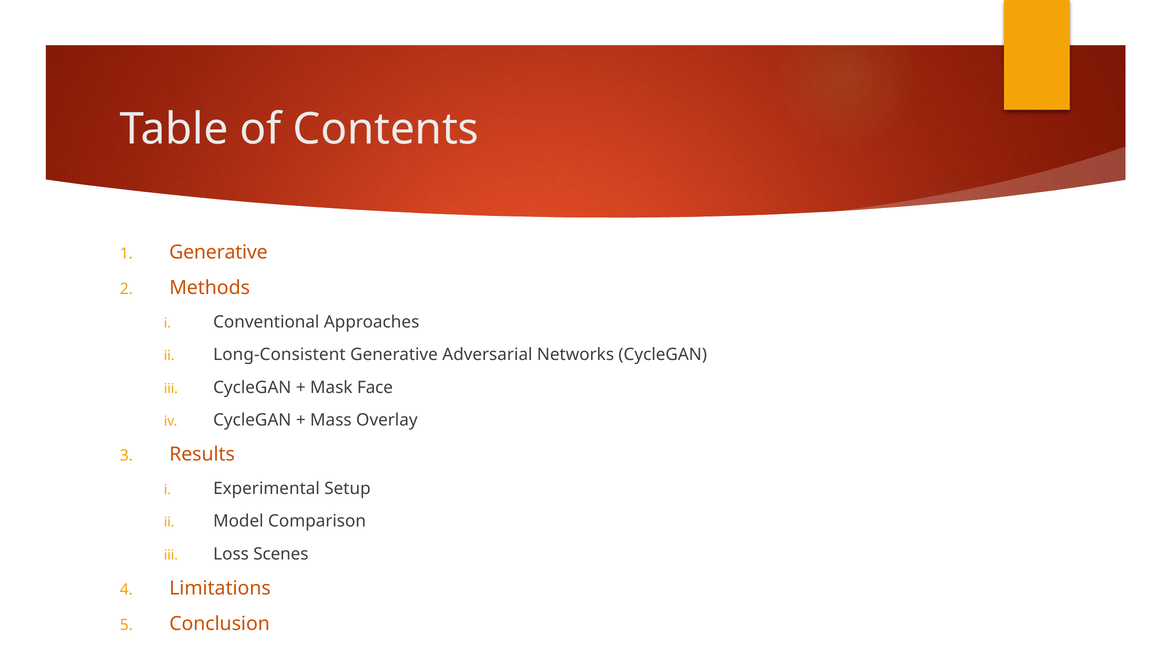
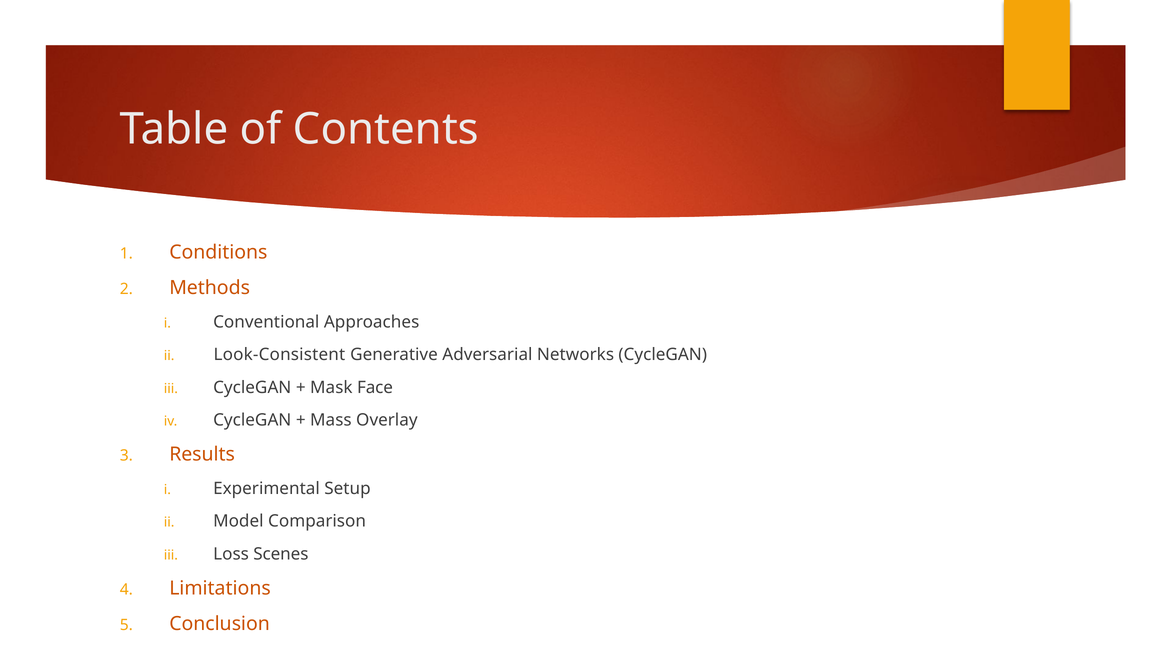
Generative: Generative -> Conditions (218, 252)
Long-Consistent: Long-Consistent -> Look-Consistent (279, 355)
